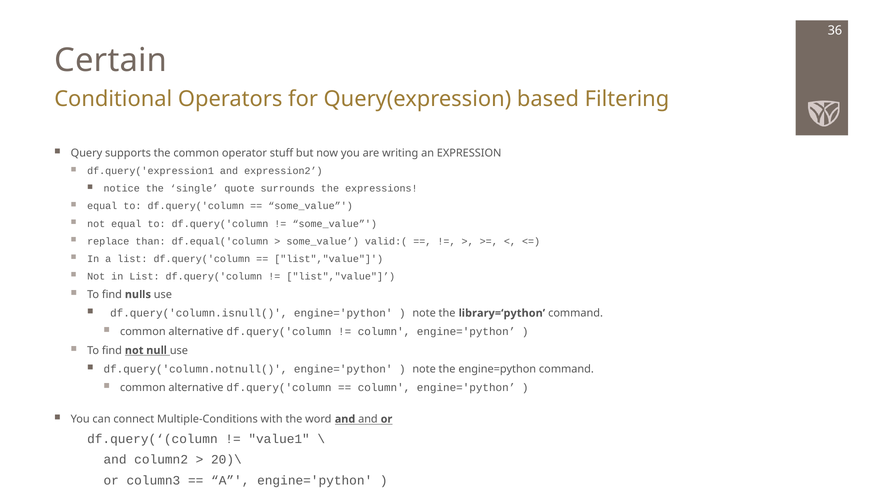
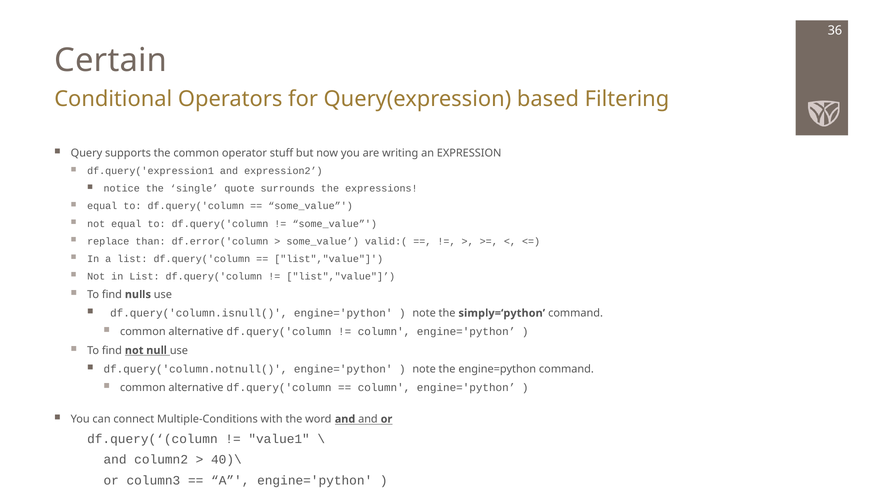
df.equal('column: df.equal('column -> df.error('column (220, 241)
library=‘python: library=‘python -> simply=‘python (502, 313)
20)\: 20)\ -> 40)\ (226, 460)
